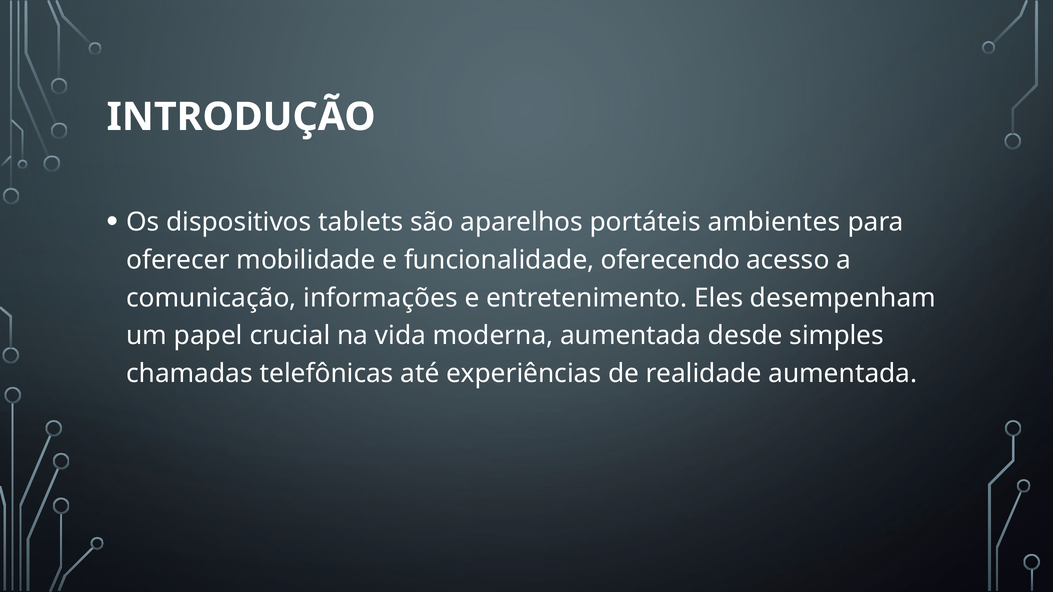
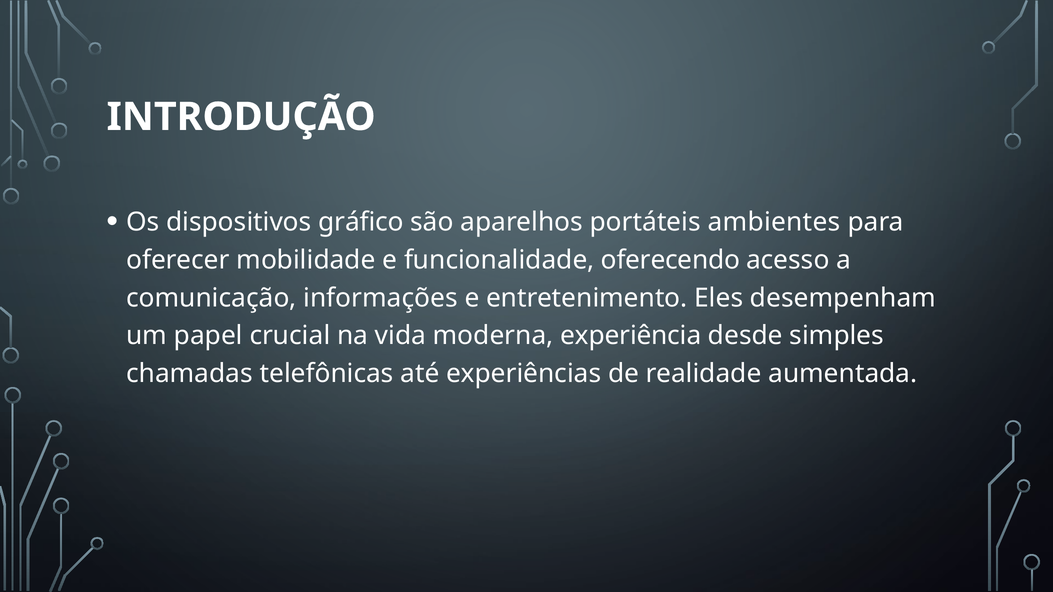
tablets: tablets -> gráfico (361, 222)
moderna aumentada: aumentada -> experiência (631, 336)
